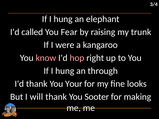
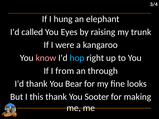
Fear: Fear -> Eyes (69, 32)
hop colour: pink -> light blue (77, 58)
hung: hung -> from (65, 71)
Your: Your -> Bear (74, 84)
will: will -> this (36, 97)
